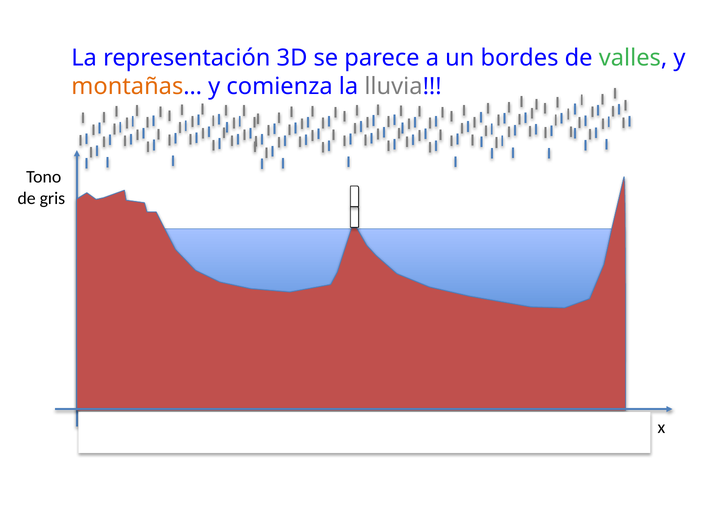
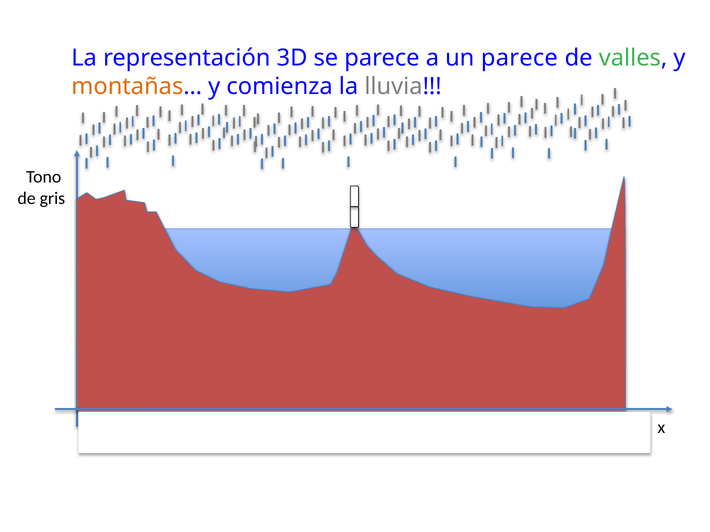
un bordes: bordes -> parece (519, 58)
